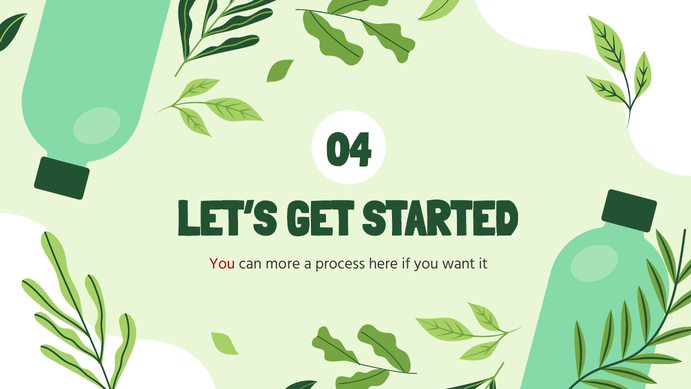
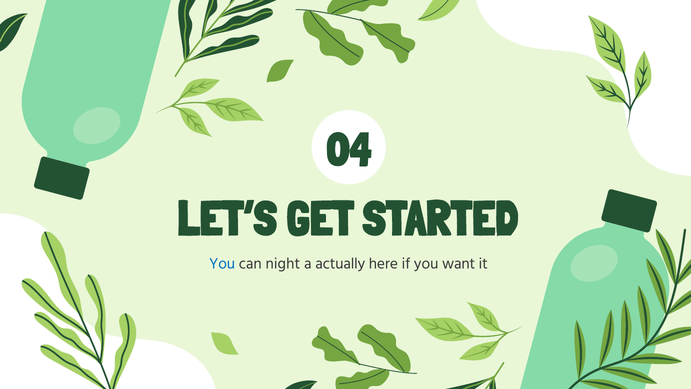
You colour: red -> blue (222, 263)
more: more -> night (283, 263)
process: process -> actually (340, 263)
